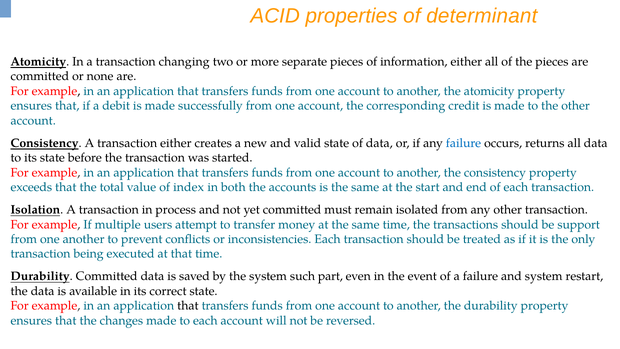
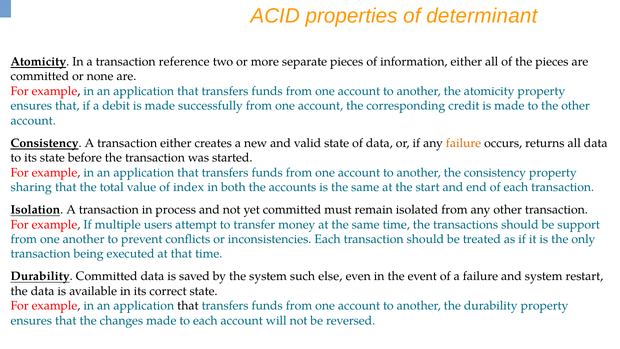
changing: changing -> reference (184, 62)
failure colour: blue -> orange (463, 143)
exceeds: exceeds -> sharing (31, 187)
part: part -> else (330, 276)
